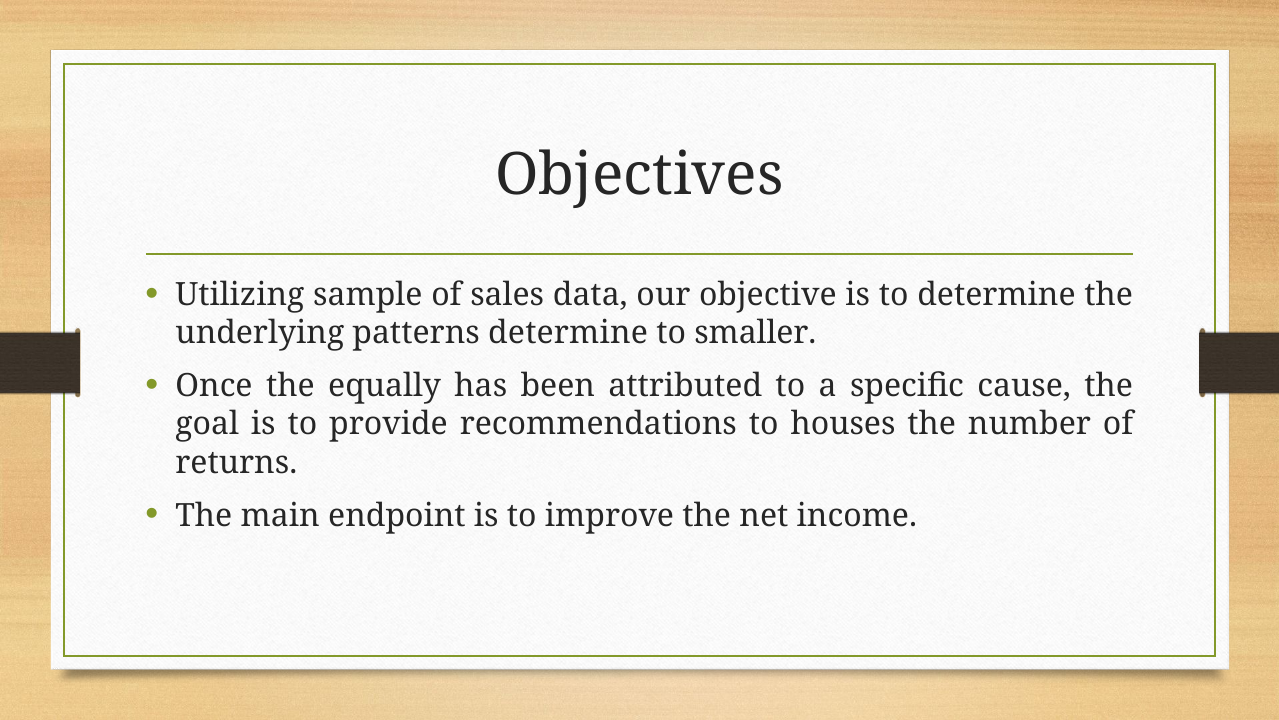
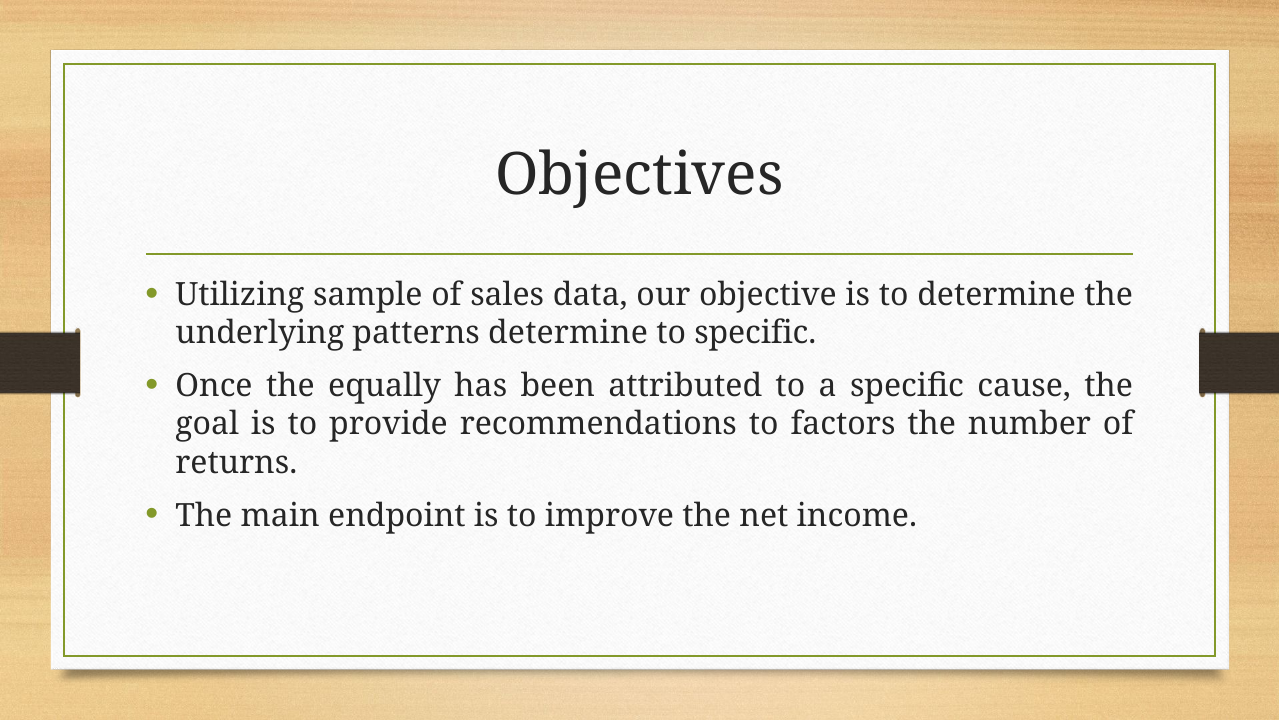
to smaller: smaller -> specific (755, 333)
houses: houses -> factors (843, 424)
